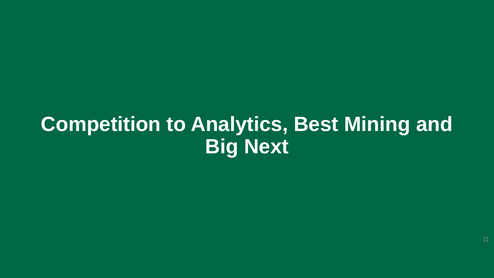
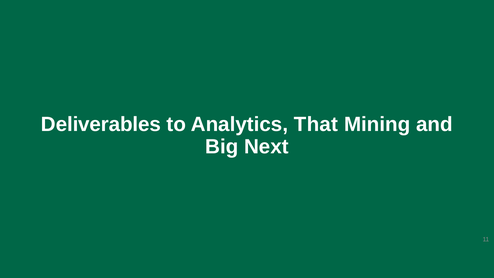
Competition: Competition -> Deliverables (101, 124)
Best: Best -> That (316, 124)
